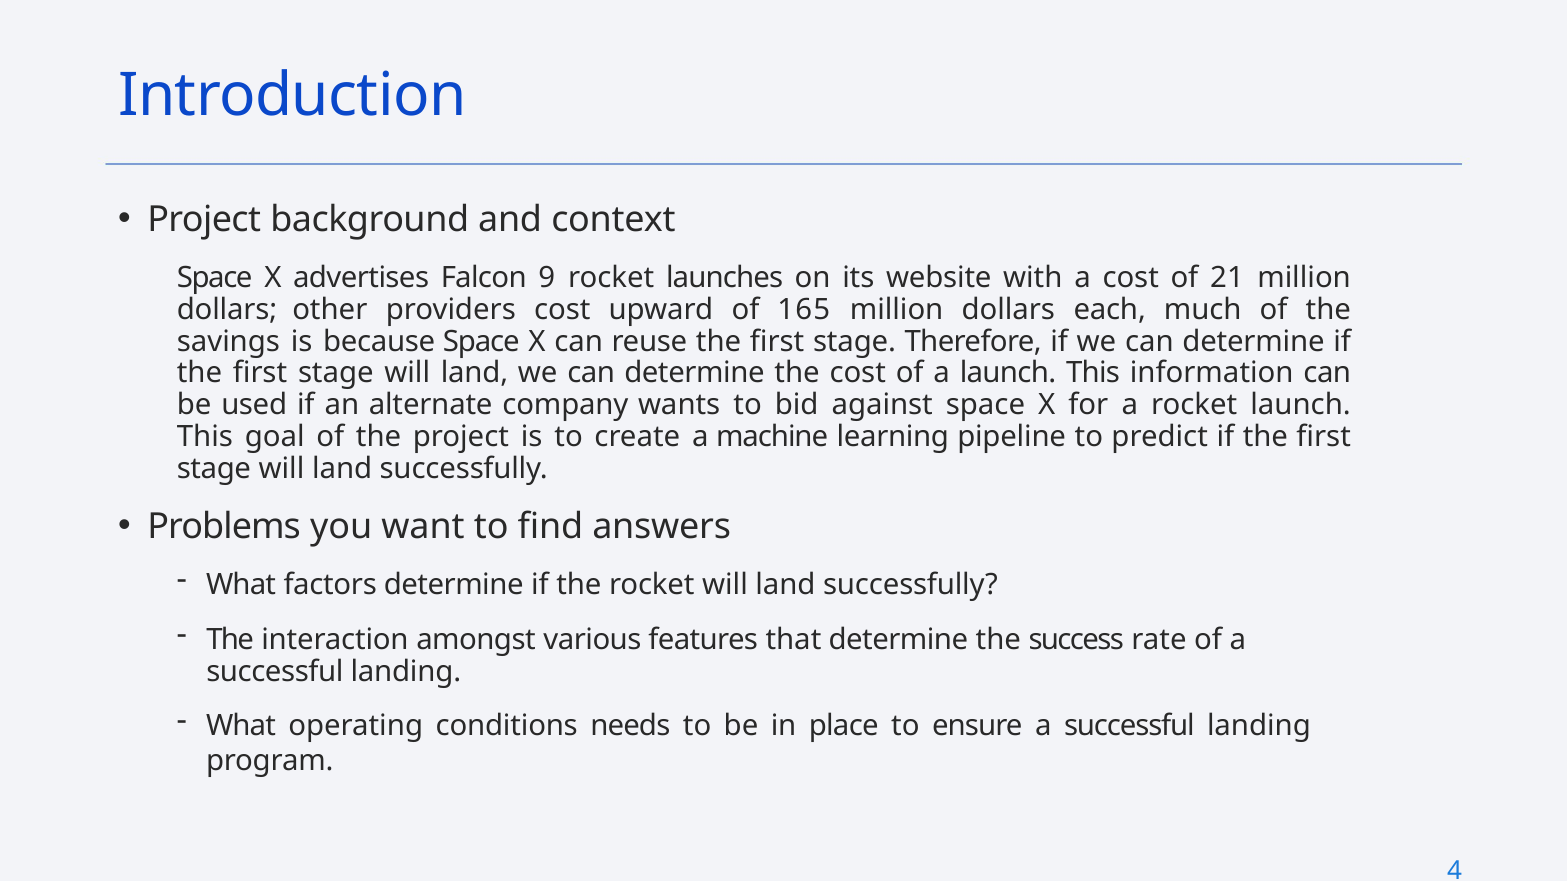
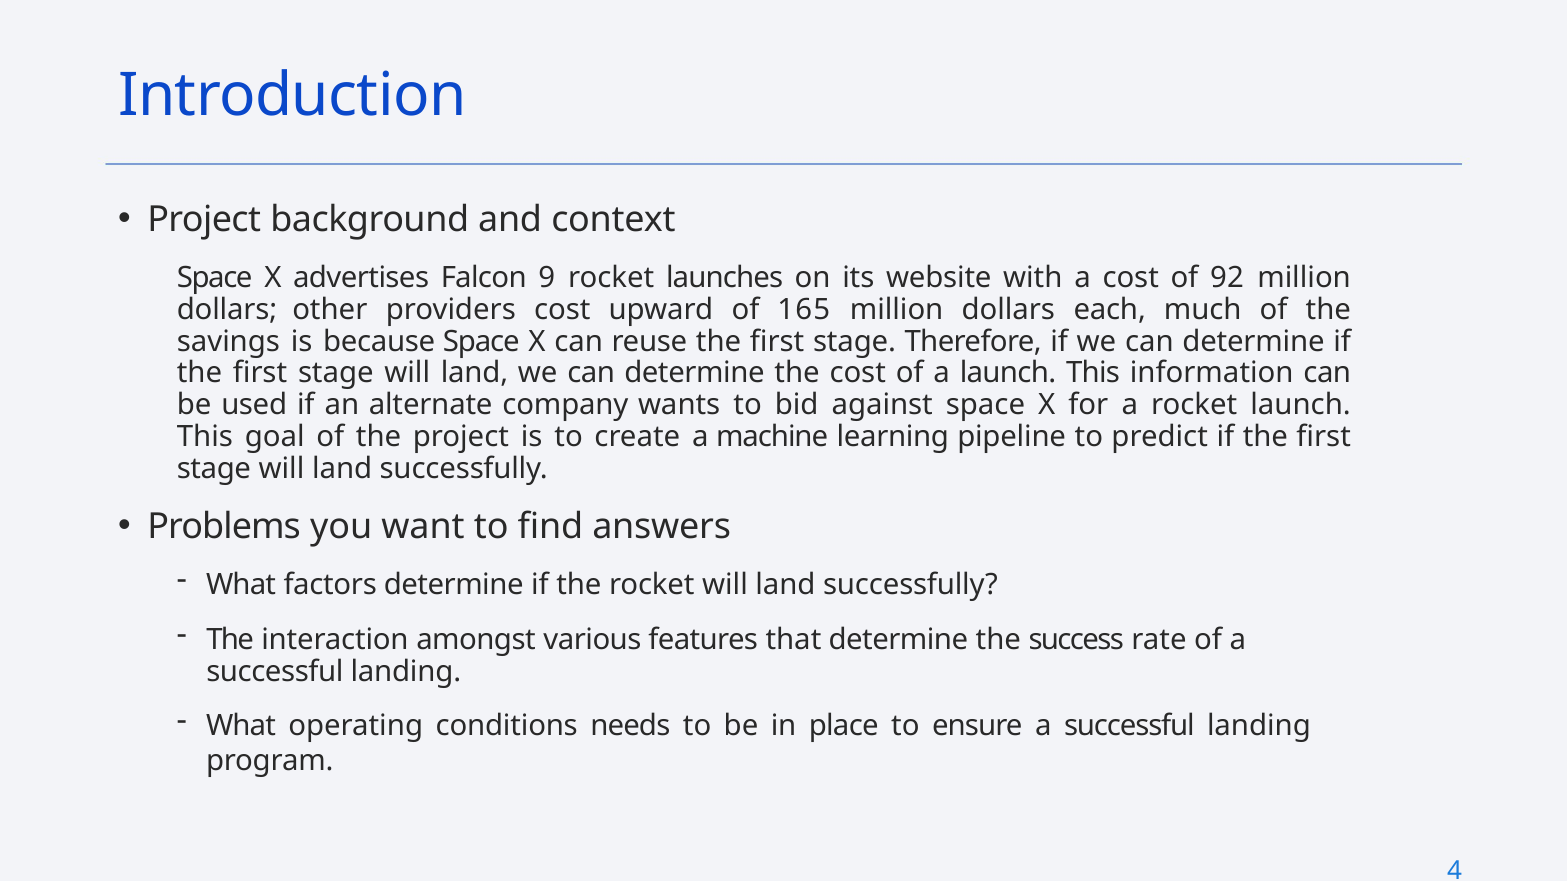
21: 21 -> 92 (1227, 278)
